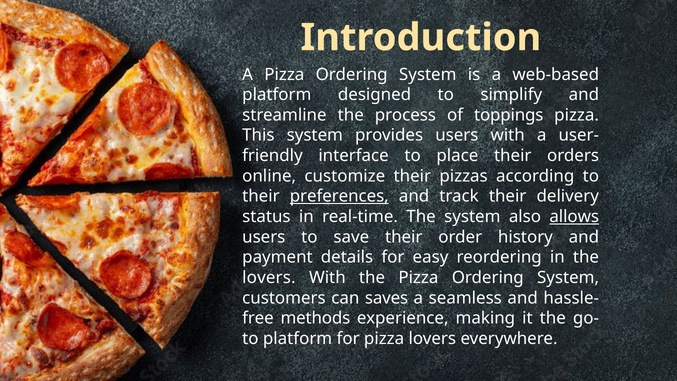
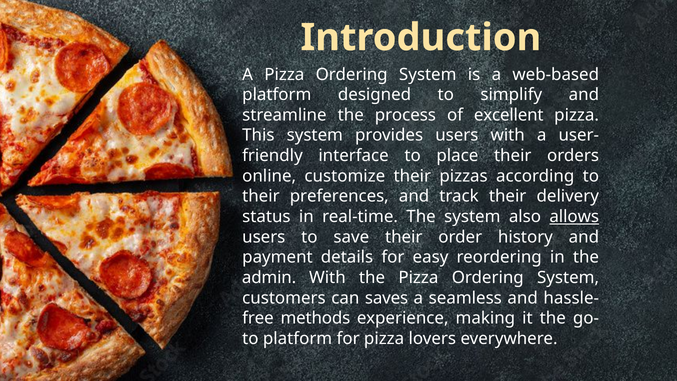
toppings: toppings -> excellent (509, 115)
preferences underline: present -> none (339, 196)
lovers: lovers -> admin (269, 277)
